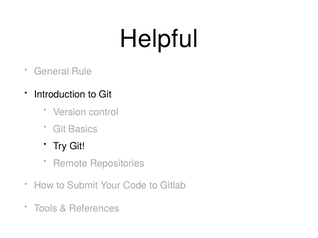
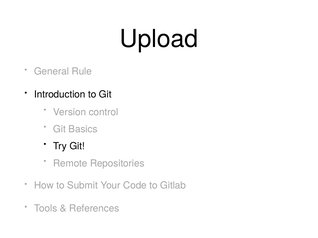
Helpful: Helpful -> Upload (159, 39)
